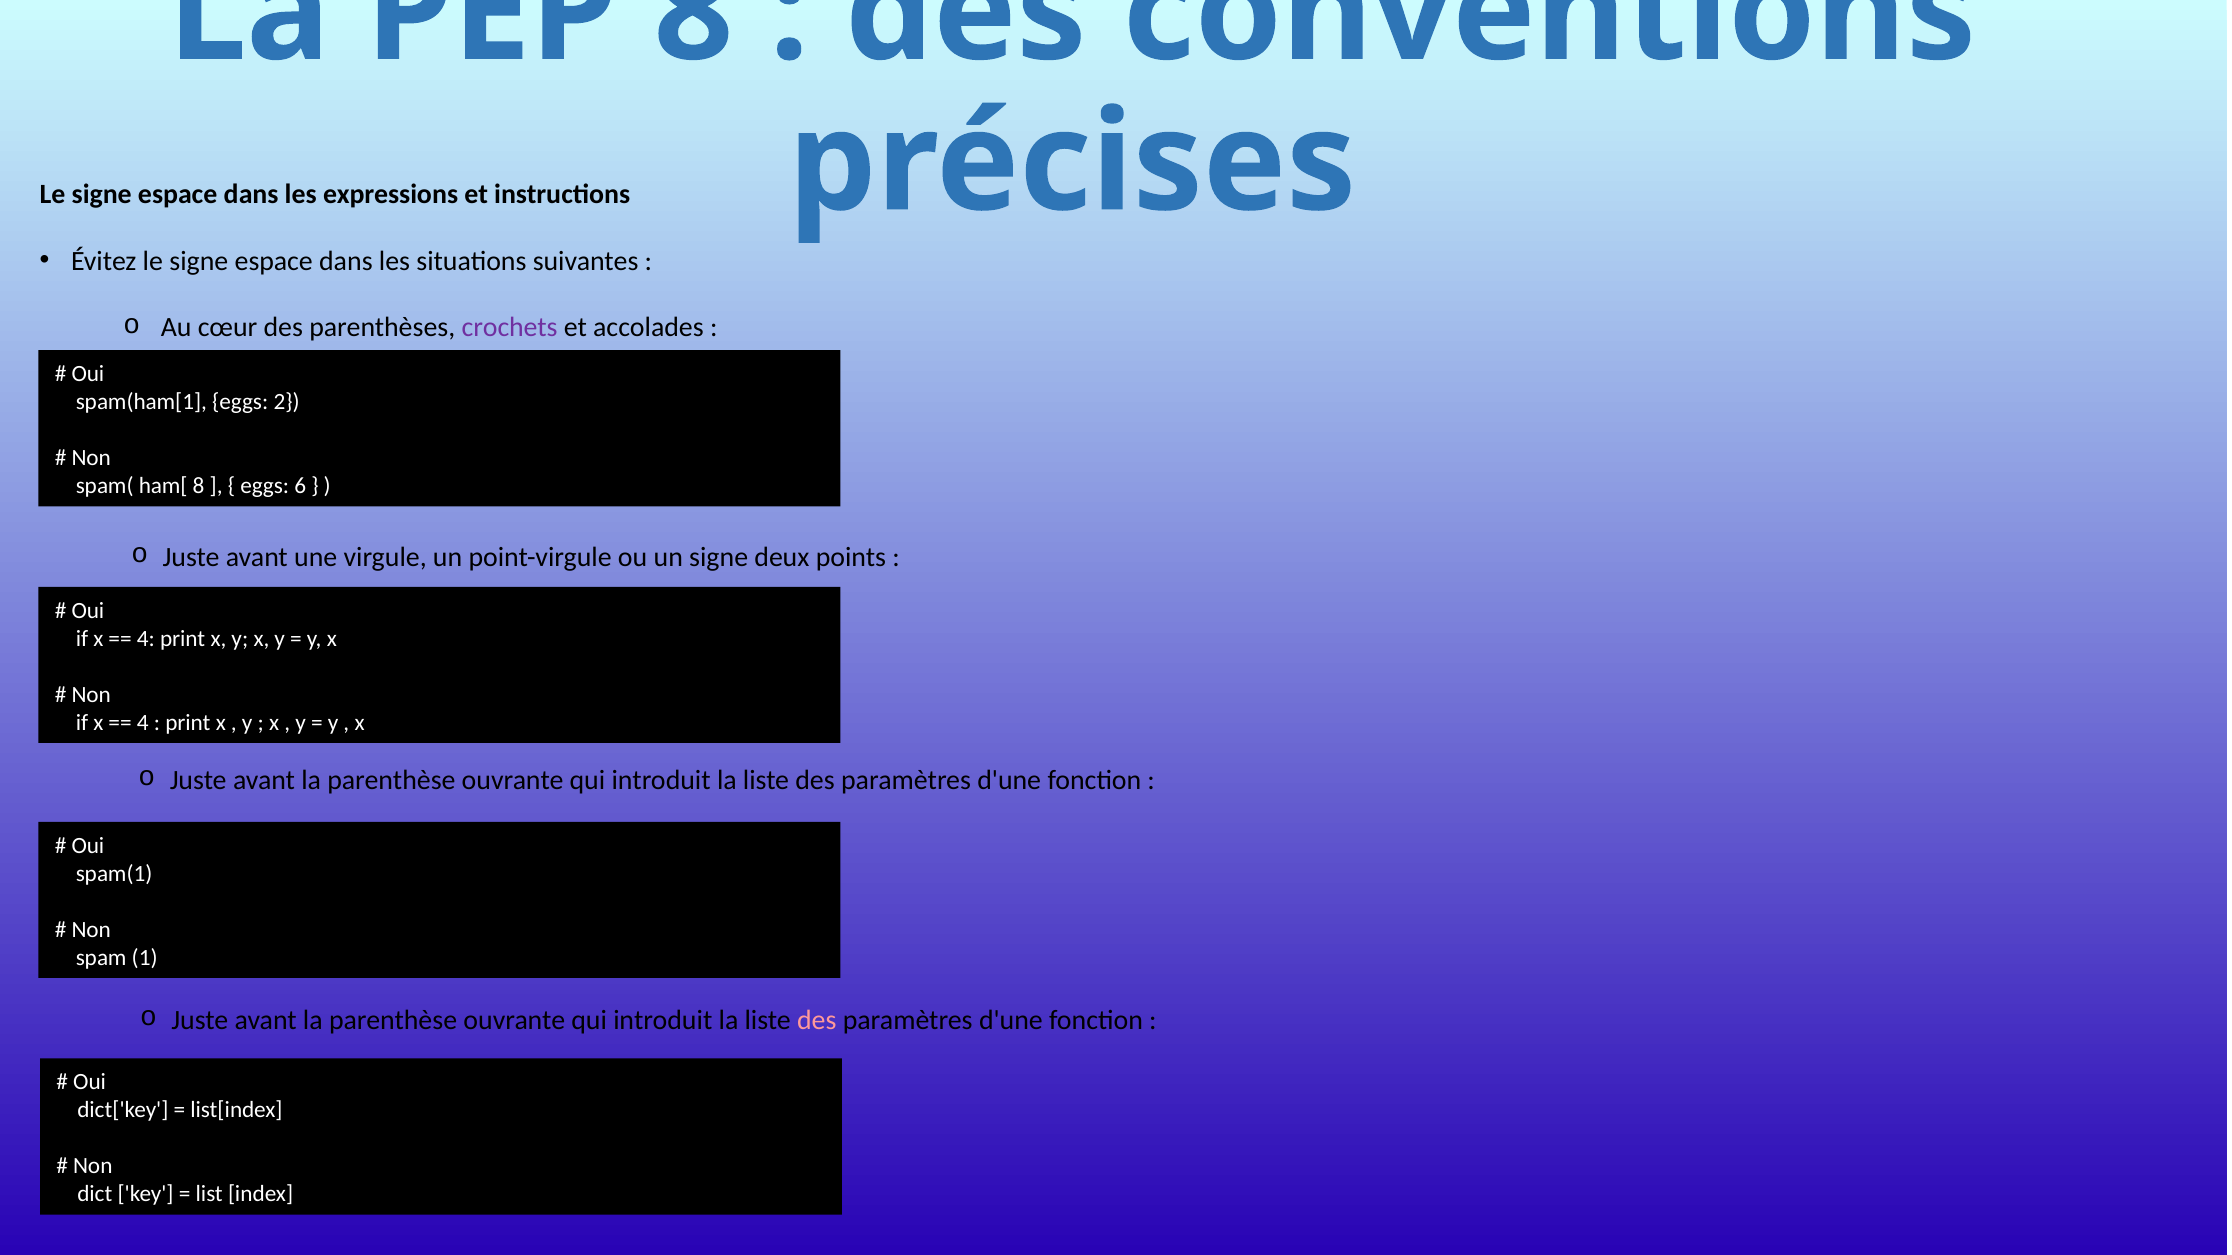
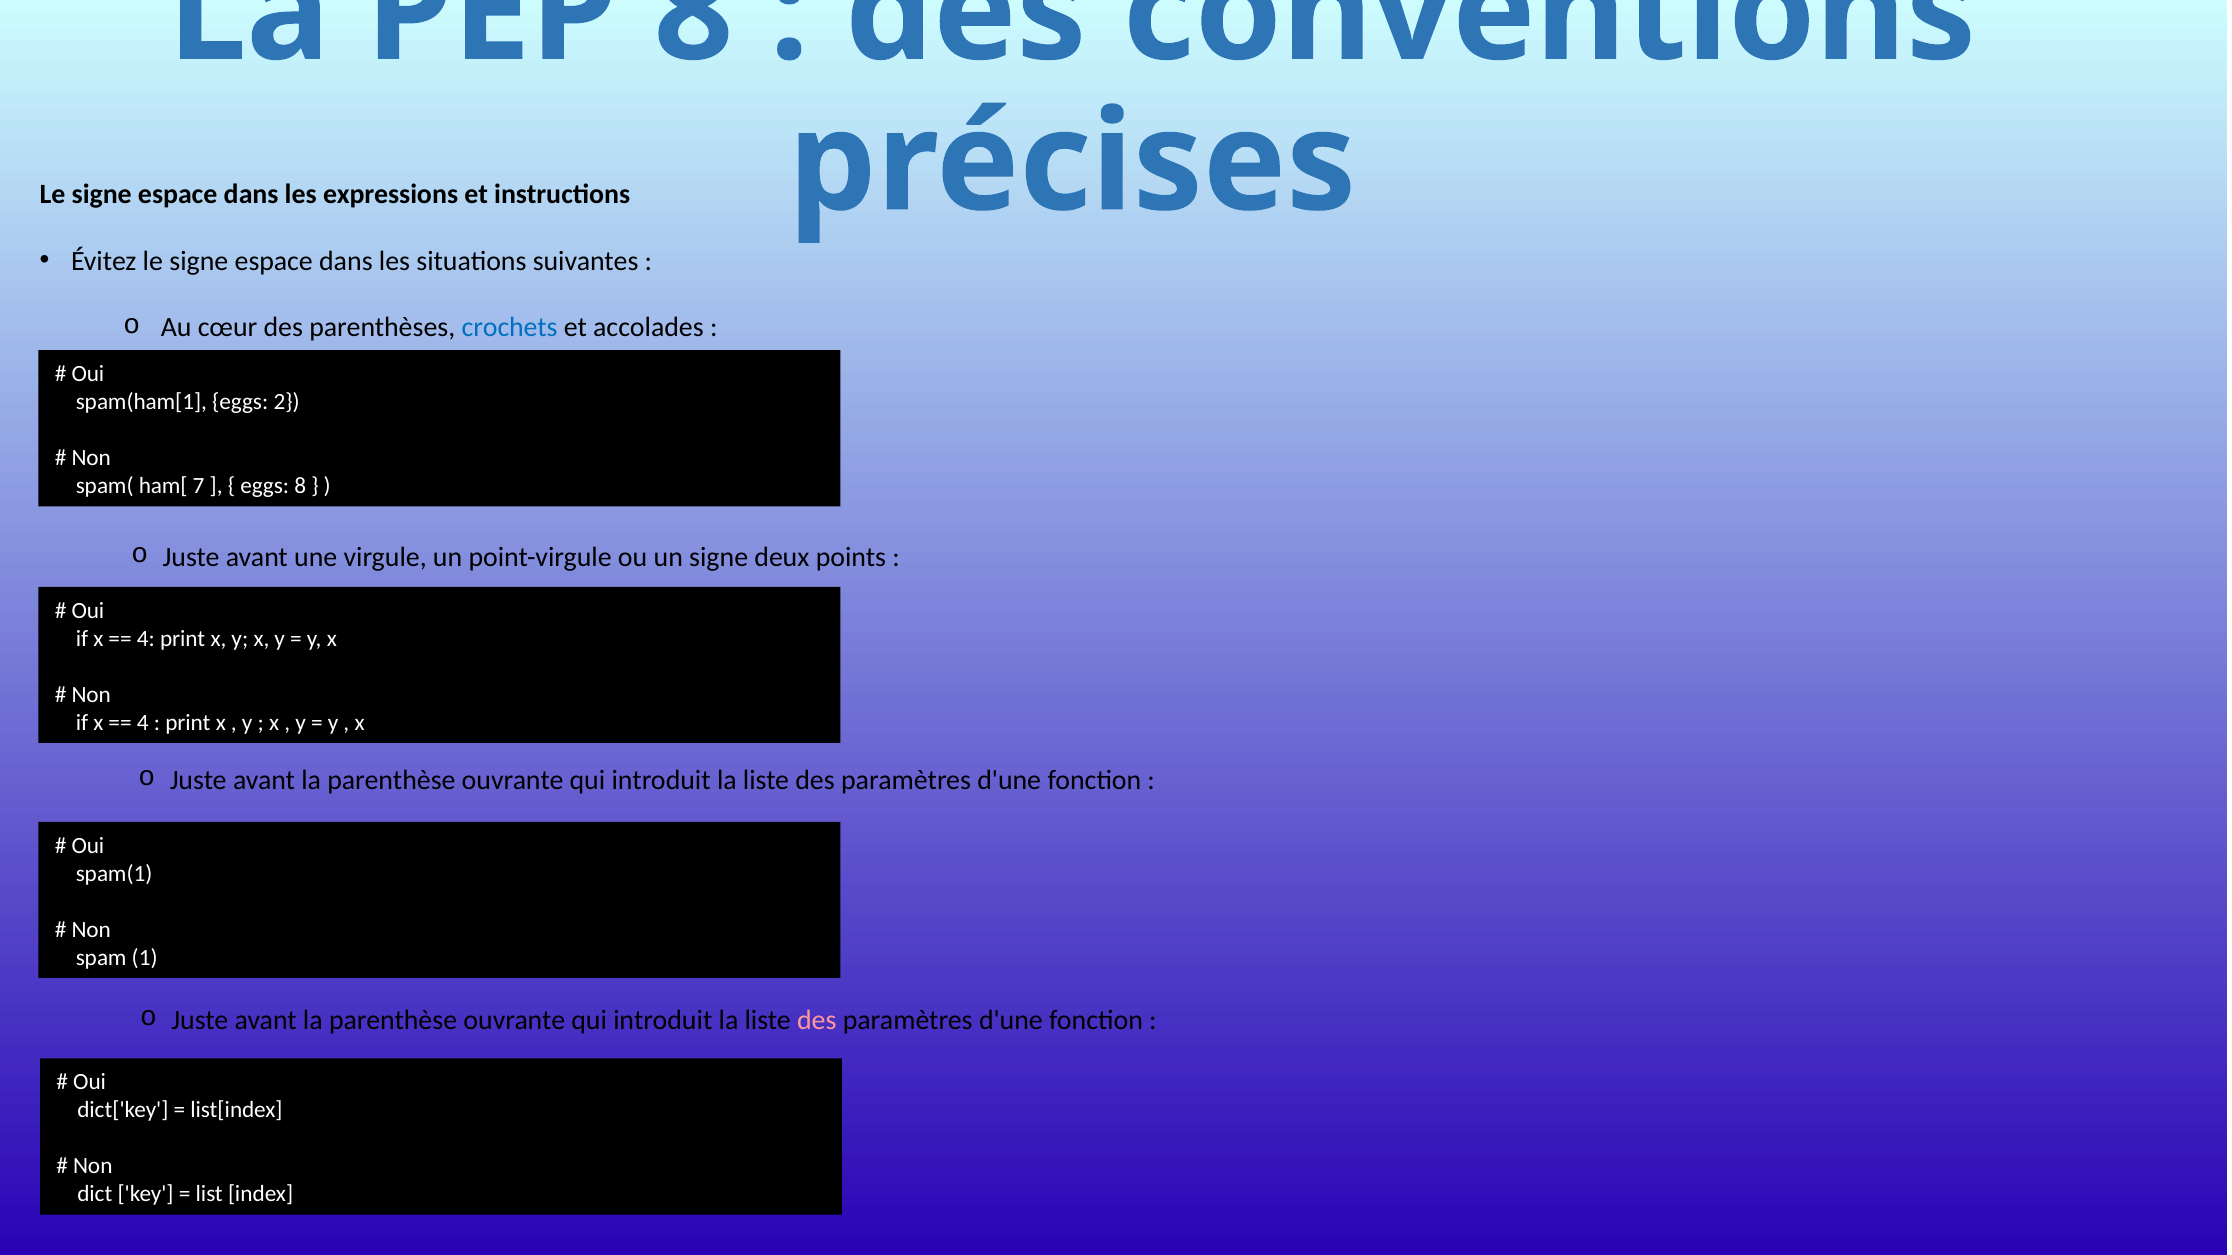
crochets colour: purple -> blue (510, 328)
ham[ 8: 8 -> 7 (199, 486)
eggs 6: 6 -> 8 (300, 486)
